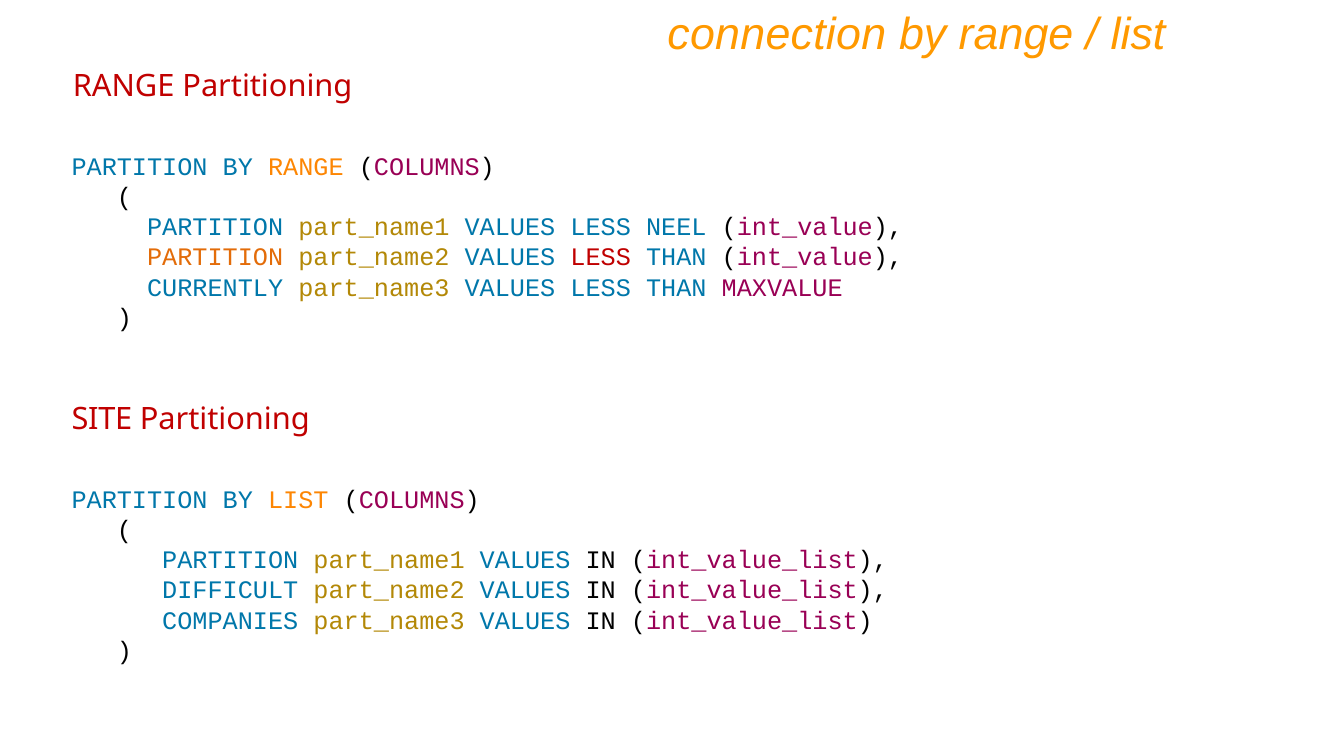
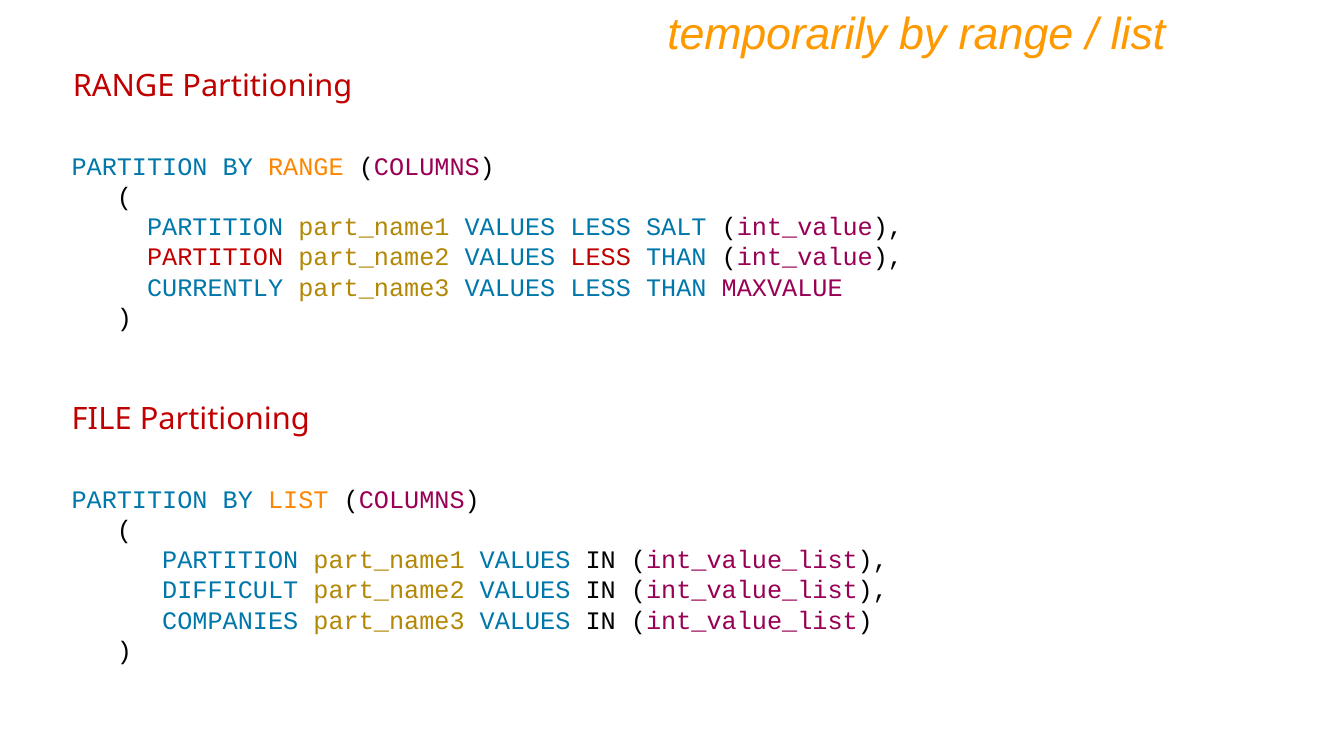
connection: connection -> temporarily (777, 35)
NEEL: NEEL -> SALT (676, 227)
PARTITION colour: orange -> red (215, 257)
SITE: SITE -> FILE (102, 419)
